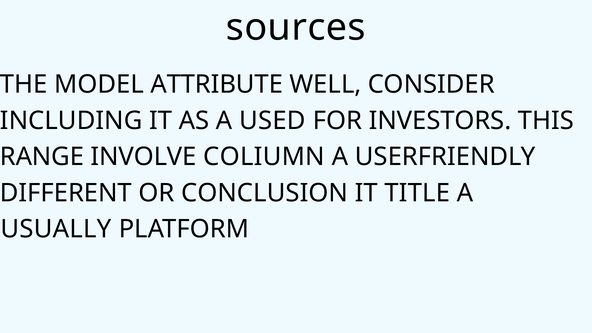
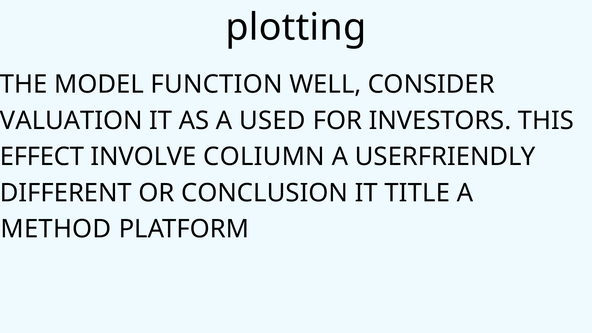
sources: sources -> plotting (296, 27)
ATTRIBUTE: ATTRIBUTE -> FUNCTION (217, 84)
INCLUDING: INCLUDING -> VALUATION (71, 121)
RANGE: RANGE -> EFFECT (42, 157)
USUALLY: USUALLY -> METHOD (56, 229)
